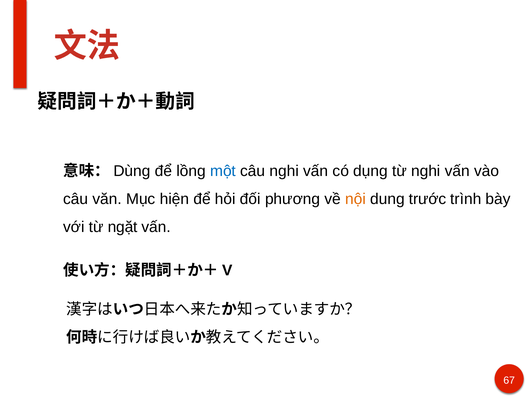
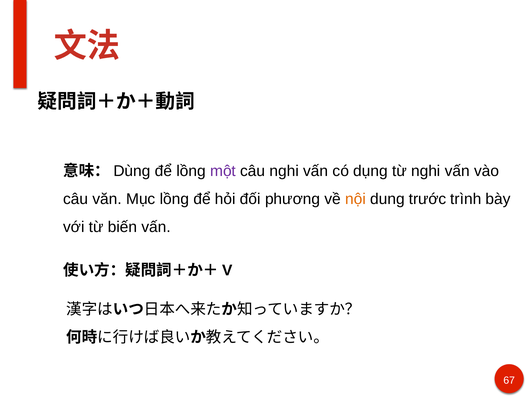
một colour: blue -> purple (223, 171)
Mục hiện: hiện -> lồng (174, 199)
ngặt: ngặt -> biến (123, 227)
